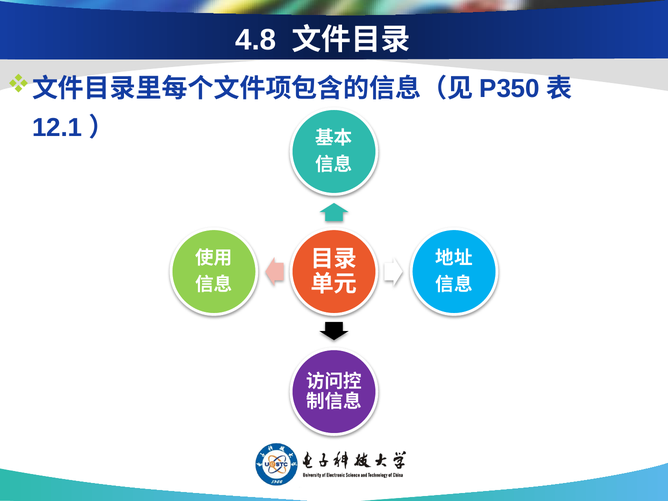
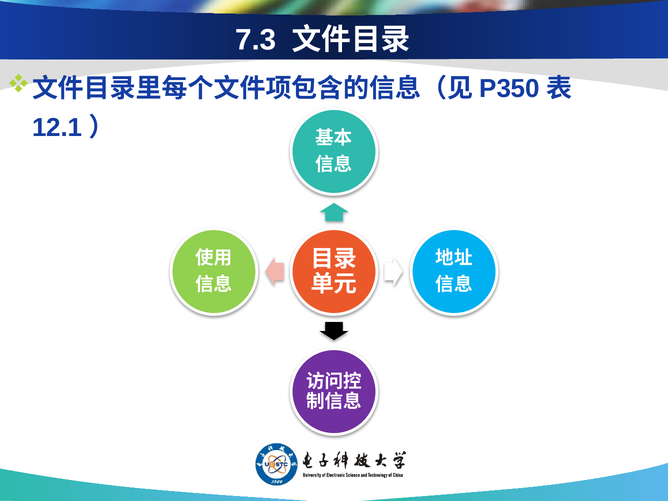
4.8: 4.8 -> 7.3 (256, 40)
